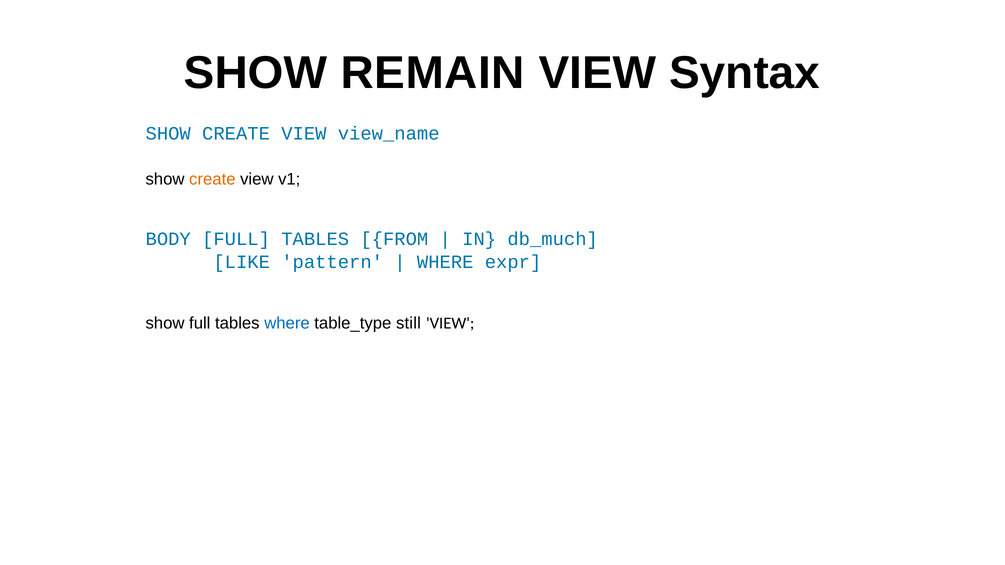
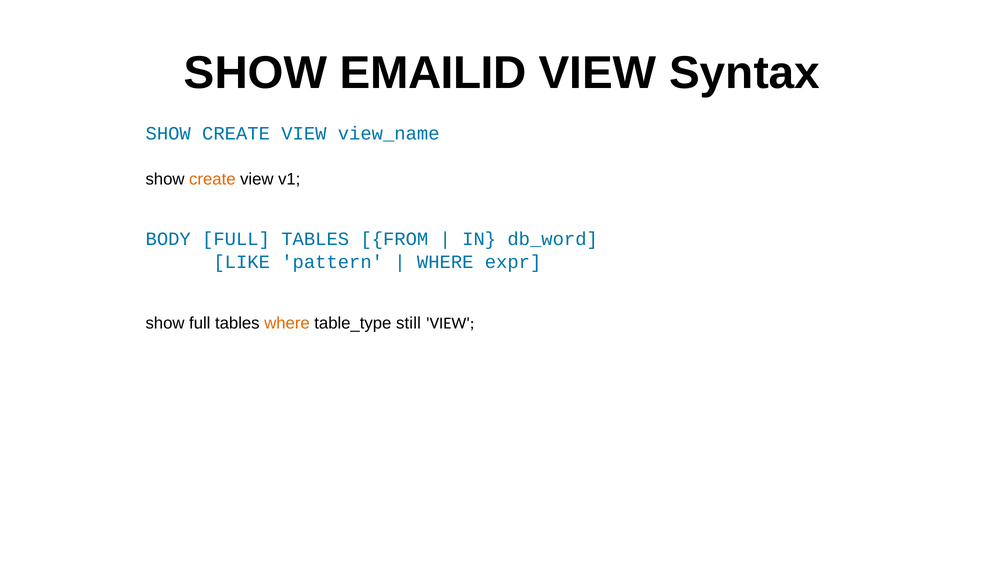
REMAIN: REMAIN -> EMAILID (433, 73)
db_much: db_much -> db_word (553, 239)
where colour: blue -> orange (287, 324)
